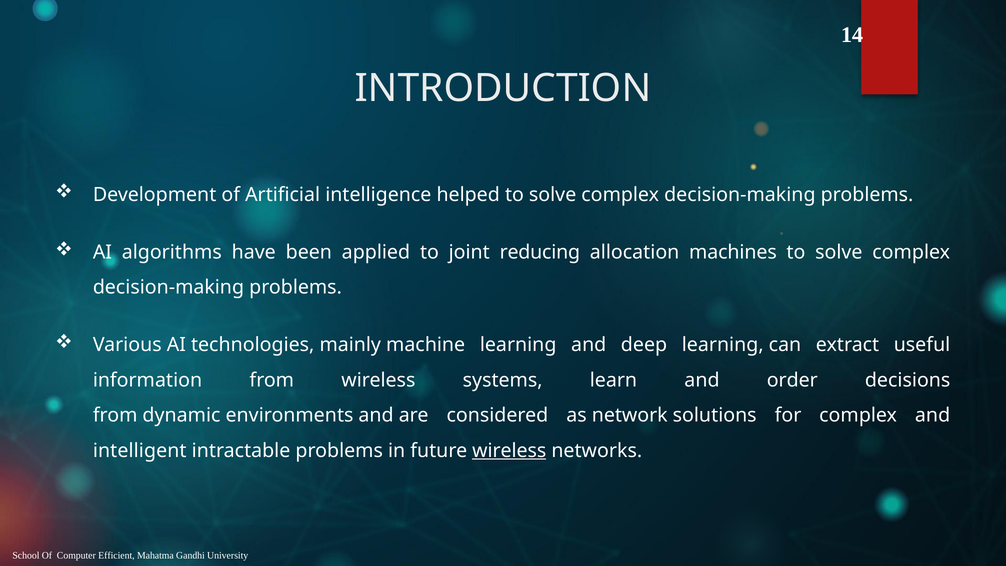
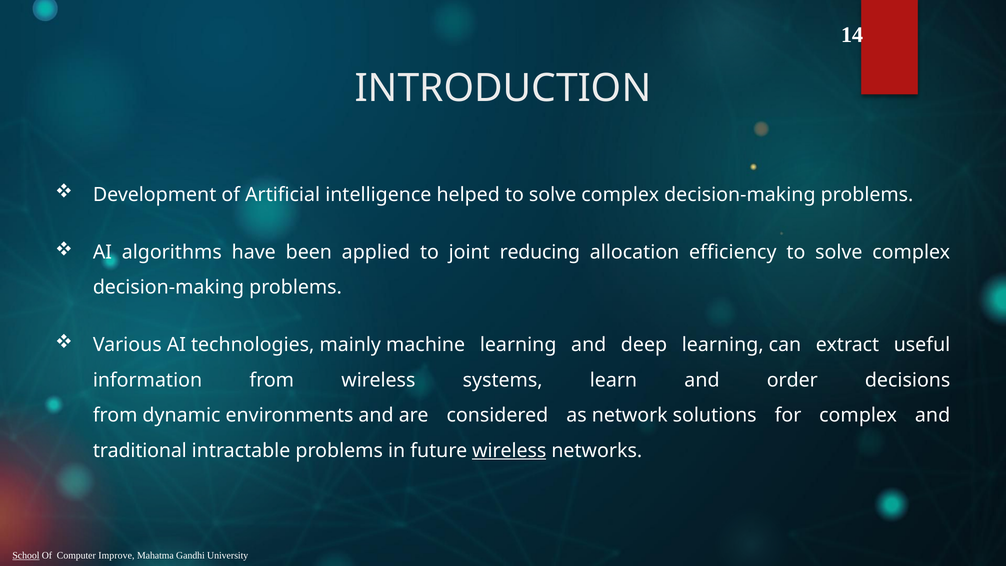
machines: machines -> efficiency (733, 252)
intelligent: intelligent -> traditional (140, 451)
School underline: none -> present (26, 555)
Efficient: Efficient -> Improve (116, 555)
